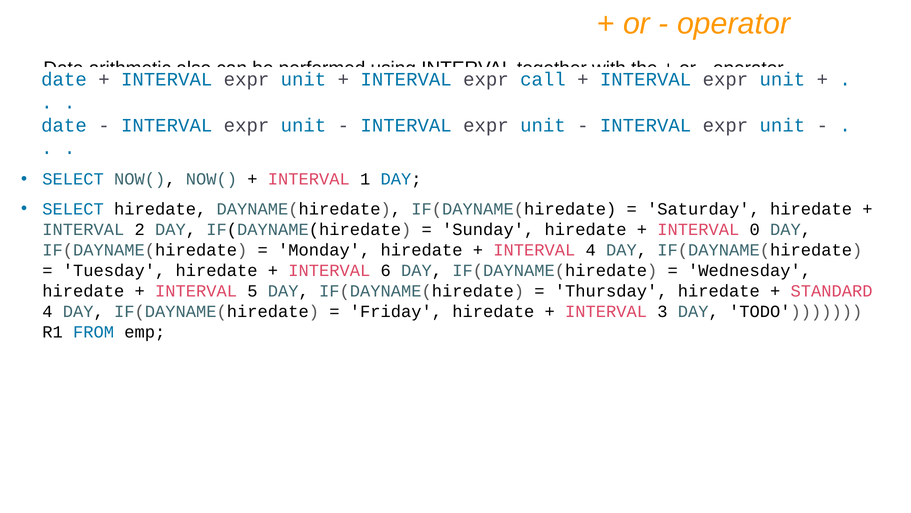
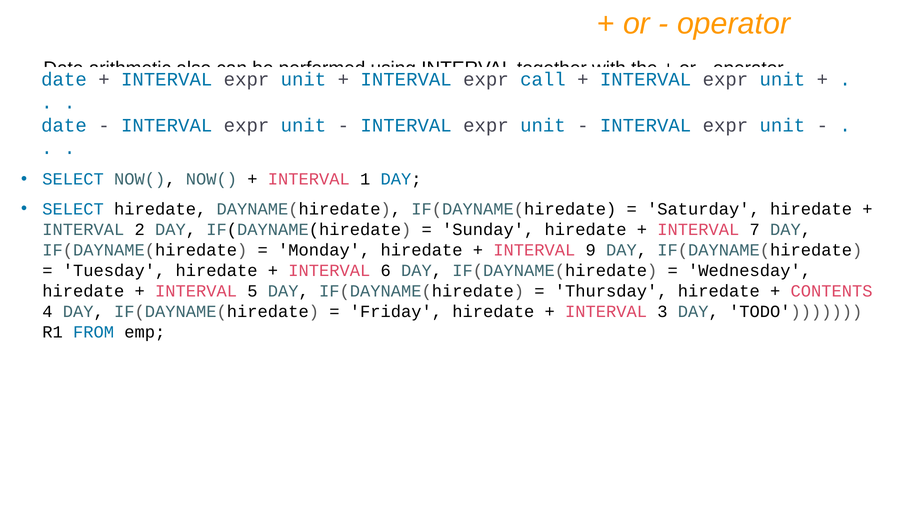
0: 0 -> 7 (755, 229)
INTERVAL 4: 4 -> 9 (591, 250)
STANDARD: STANDARD -> CONTENTS (832, 291)
